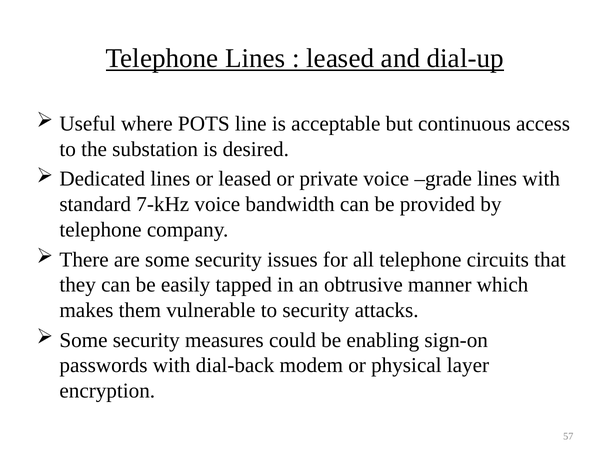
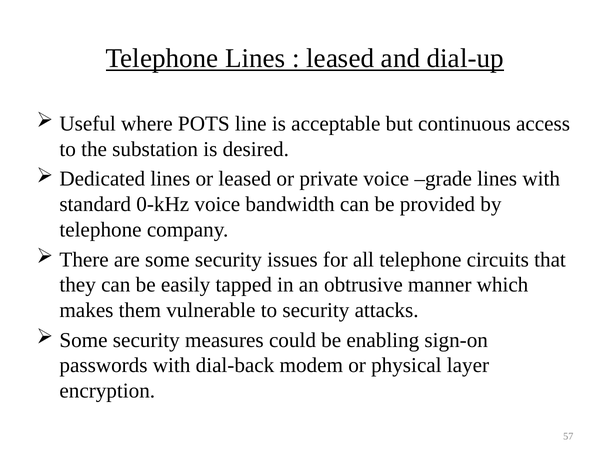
7-kHz: 7-kHz -> 0-kHz (163, 205)
